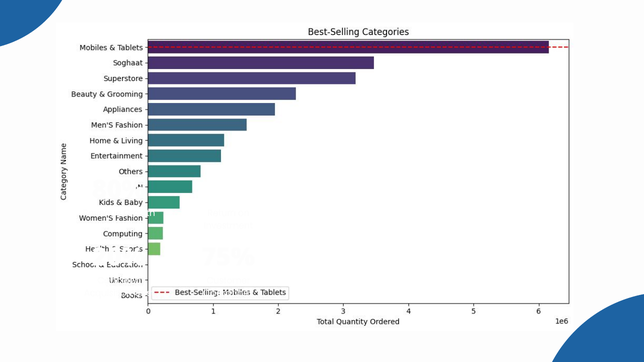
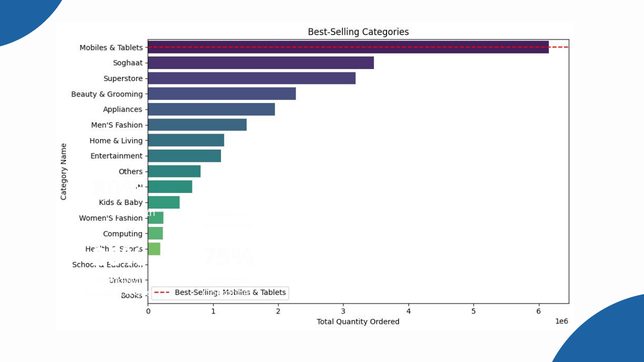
Canceled: Canceled -> Removed (119, 281)
